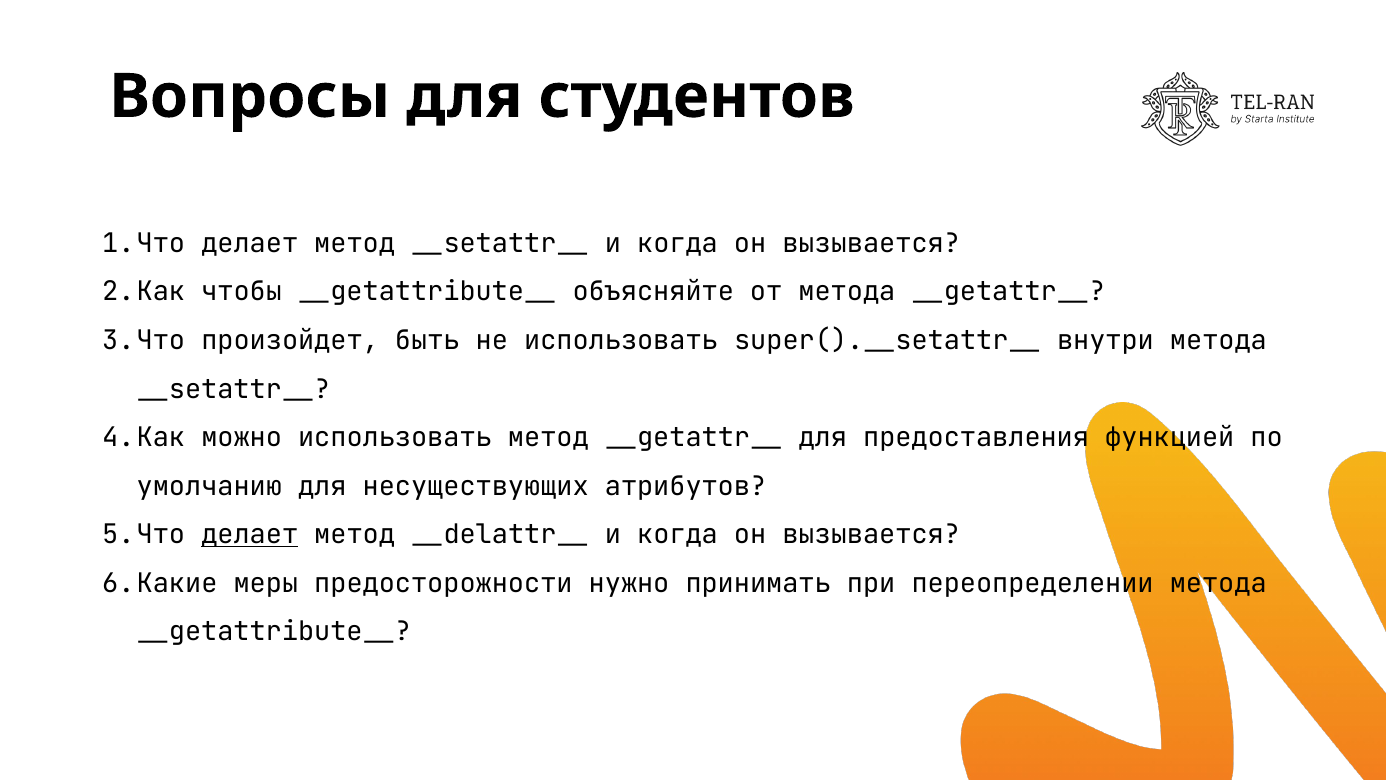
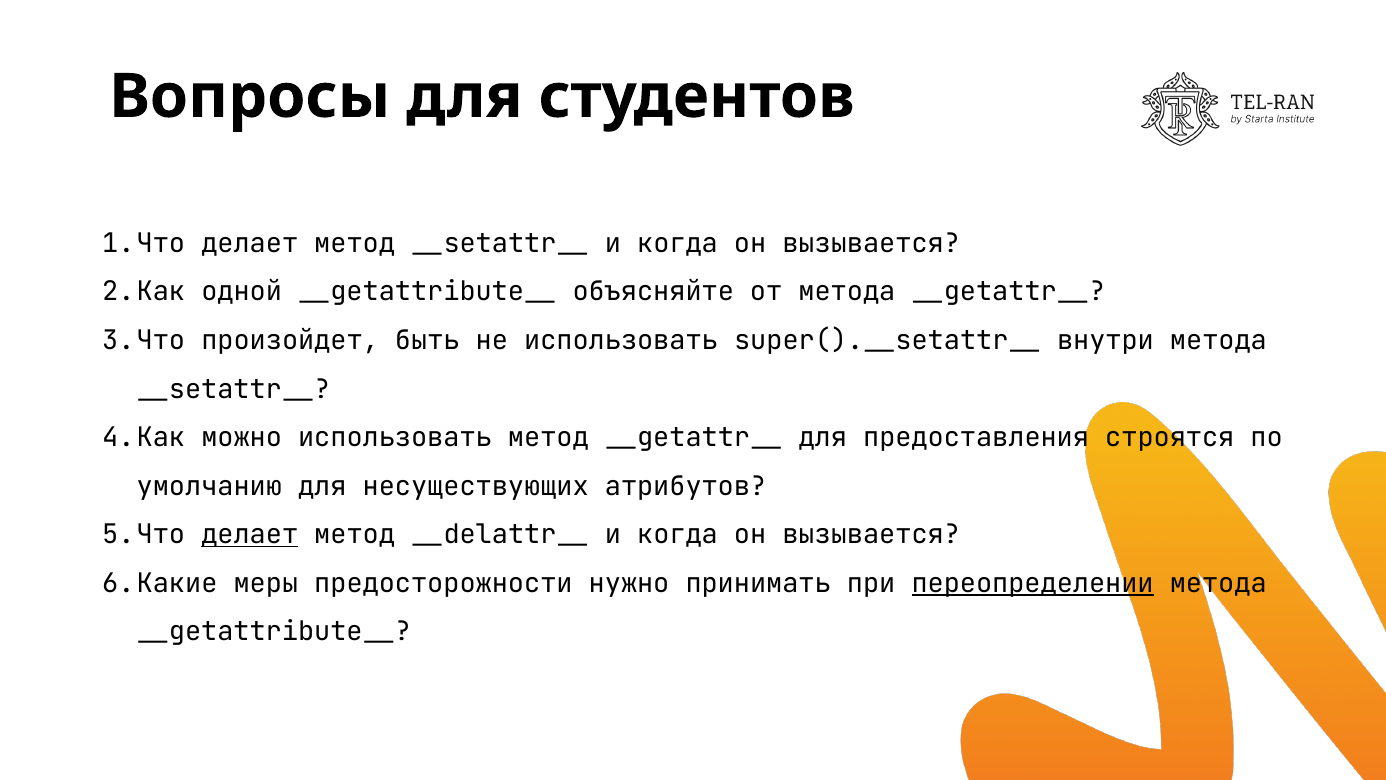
чтобы: чтобы -> одной (242, 292)
функцией: функцией -> строятся (1170, 437)
переопределении underline: none -> present (1033, 583)
